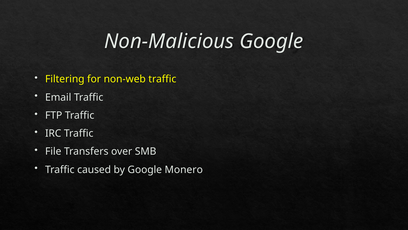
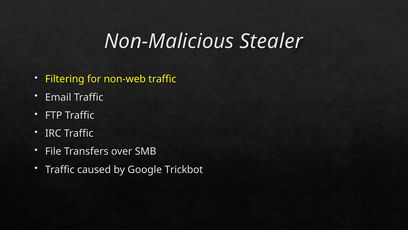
Non-Malicious Google: Google -> Stealer (271, 41)
Monero: Monero -> Trickbot (184, 169)
